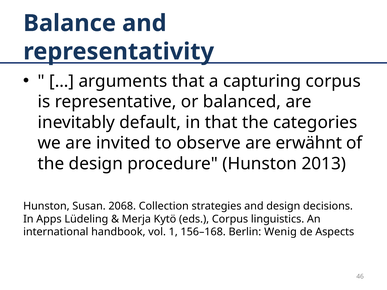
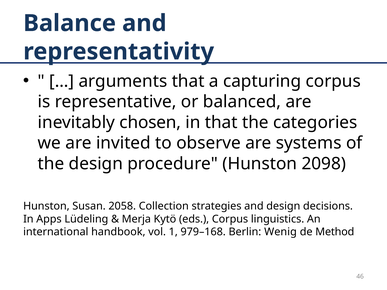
default: default -> chosen (150, 122)
erwähnt: erwähnt -> systems (309, 143)
2013: 2013 -> 2098 (324, 164)
2068: 2068 -> 2058 (122, 206)
156–168: 156–168 -> 979–168 (203, 232)
Aspects: Aspects -> Method (335, 232)
